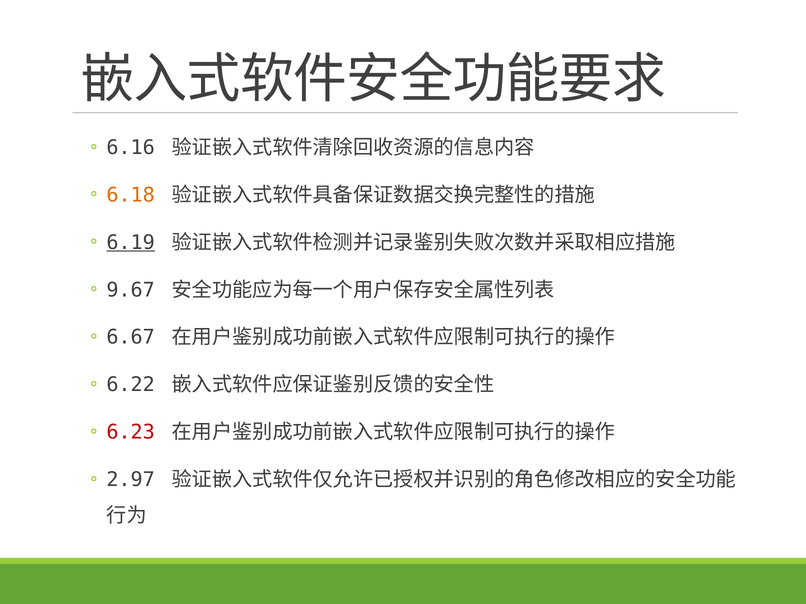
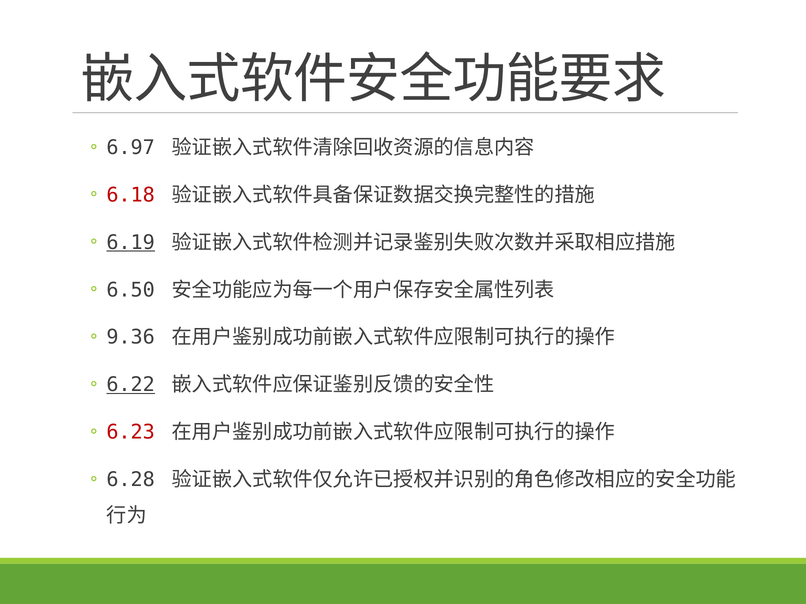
6.16: 6.16 -> 6.97 (131, 148)
6.18 colour: orange -> red (131, 195)
9.67: 9.67 -> 6.50 (131, 290)
6.67: 6.67 -> 9.36 (131, 338)
6.22 underline: none -> present (131, 385)
2.97: 2.97 -> 6.28 (131, 480)
